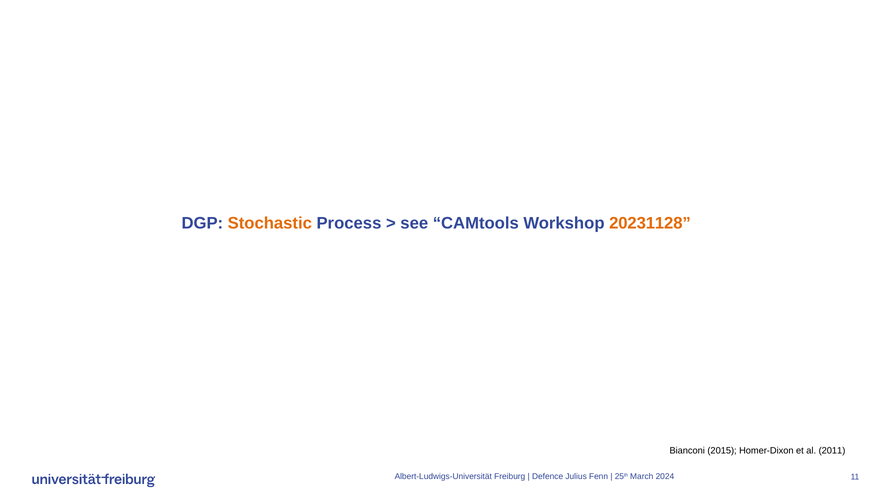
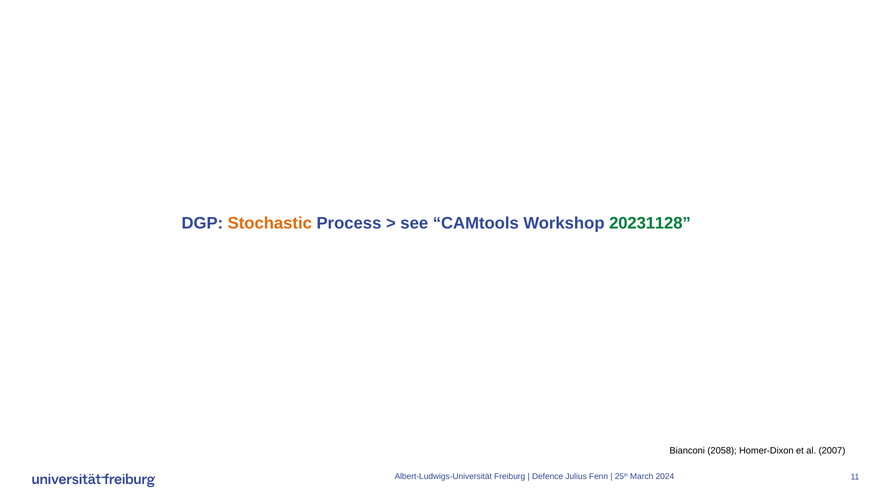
20231128 colour: orange -> green (650, 224)
2015: 2015 -> 2058 (722, 451)
2011: 2011 -> 2007 (832, 451)
